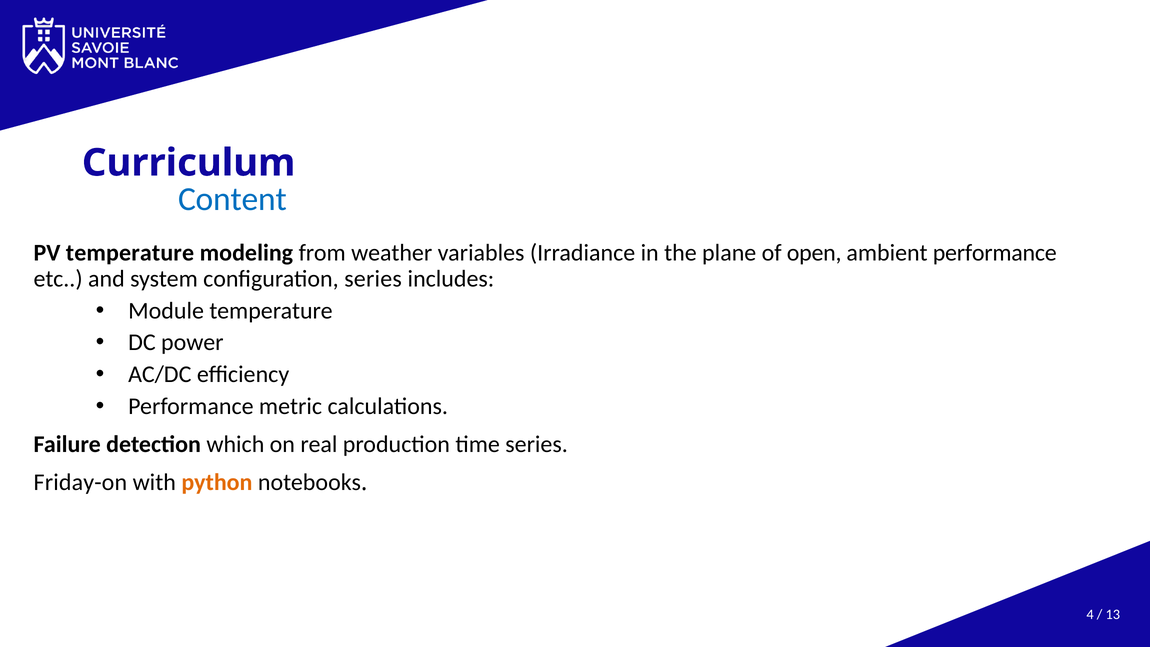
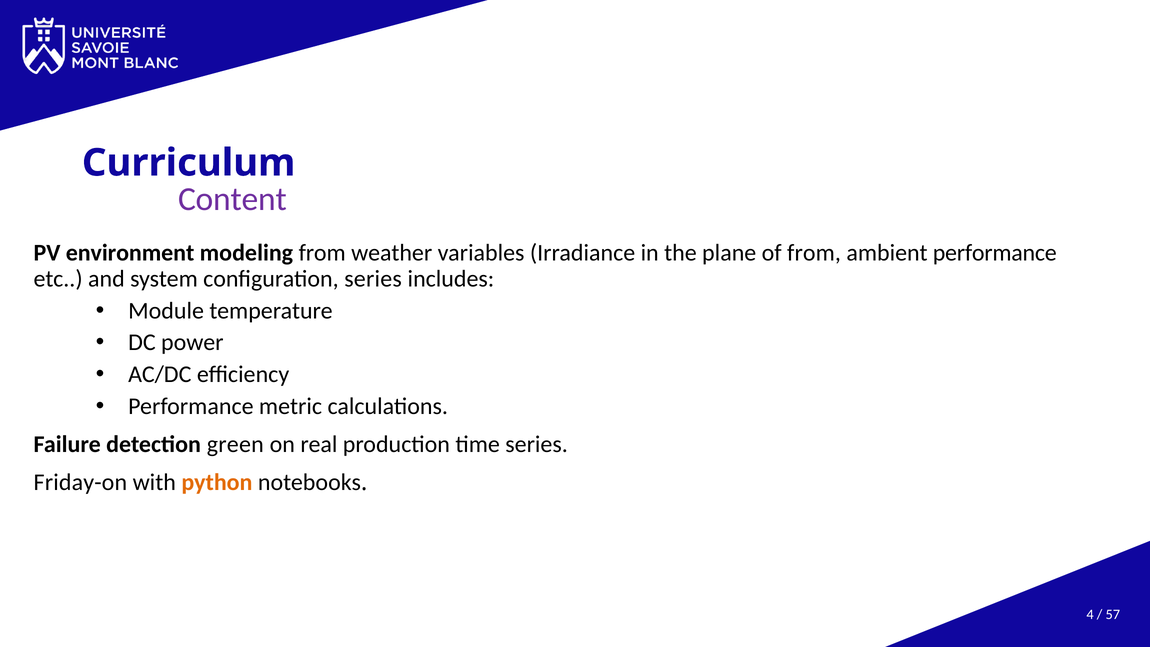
Content colour: blue -> purple (233, 199)
PV temperature: temperature -> environment (130, 253)
of open: open -> from (814, 253)
which: which -> green (235, 444)
13: 13 -> 57 (1113, 614)
